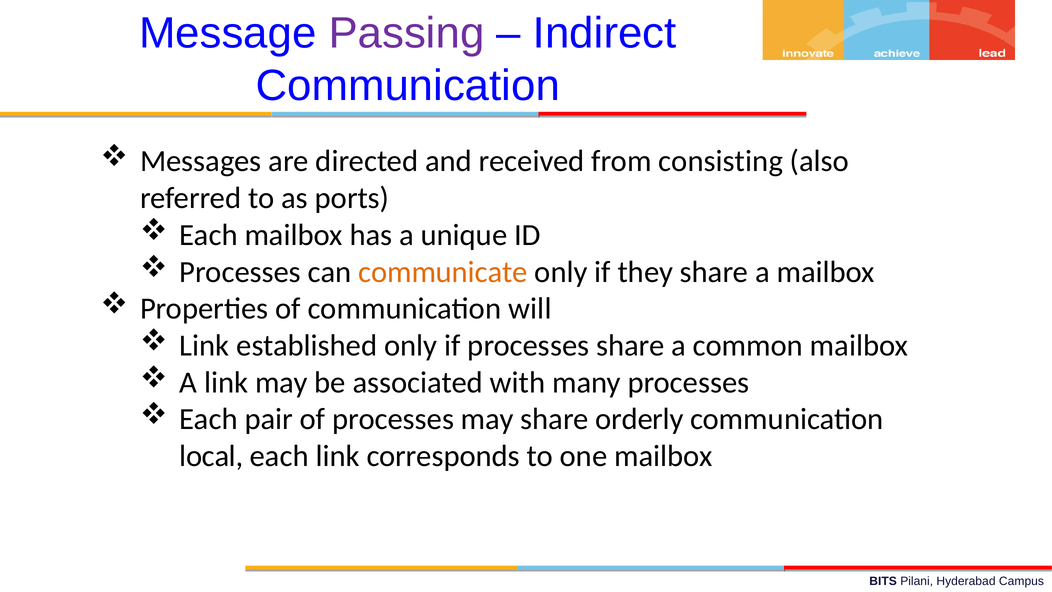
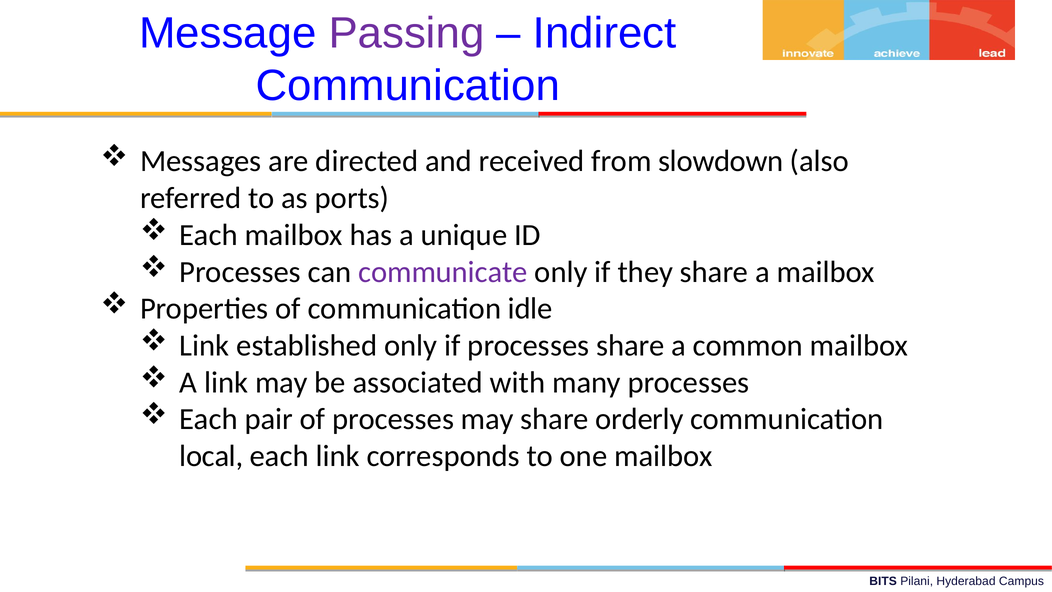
consisting: consisting -> slowdown (721, 161)
communicate colour: orange -> purple (443, 272)
will: will -> idle (530, 309)
